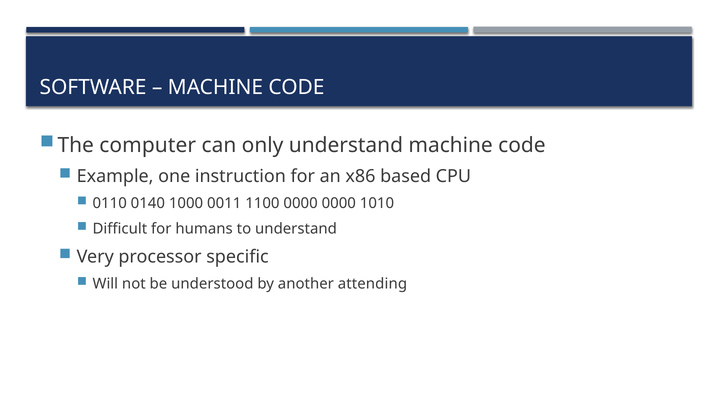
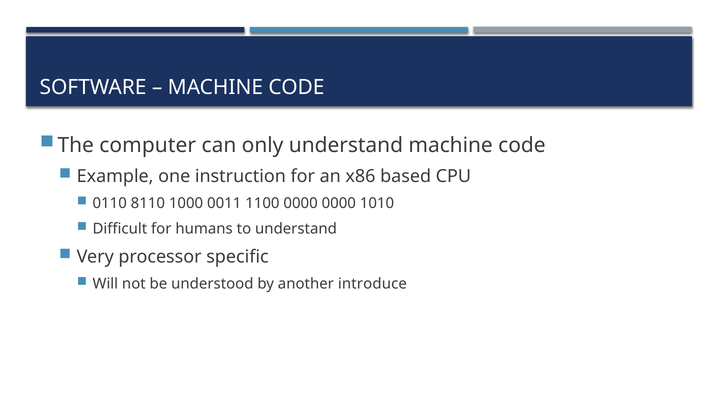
0140: 0140 -> 8110 (148, 203)
attending: attending -> introduce (372, 284)
